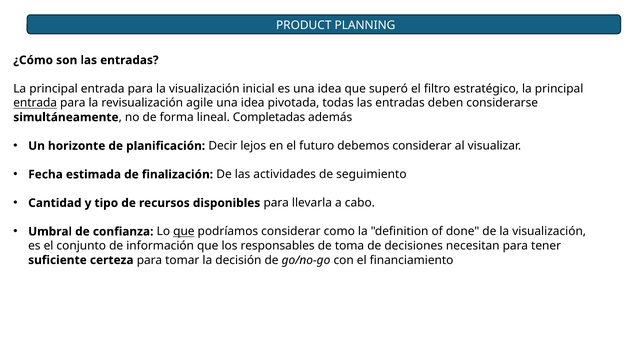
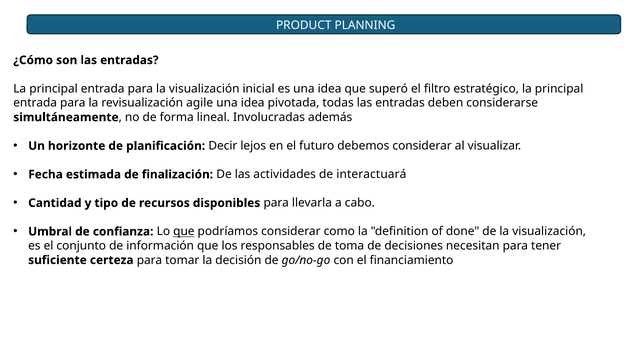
entrada underline: present -> none (35, 103)
Completadas: Completadas -> Involucradas (269, 117)
seguimiento: seguimiento -> interactuará (371, 175)
